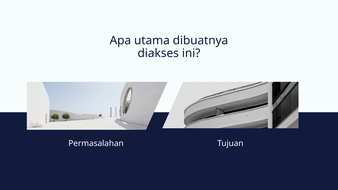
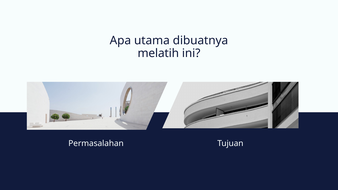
diakses: diakses -> melatih (158, 53)
